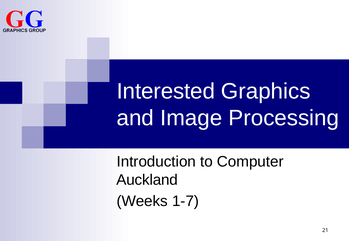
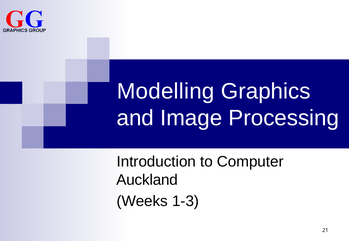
Interested: Interested -> Modelling (166, 91)
1-7: 1-7 -> 1-3 (186, 202)
